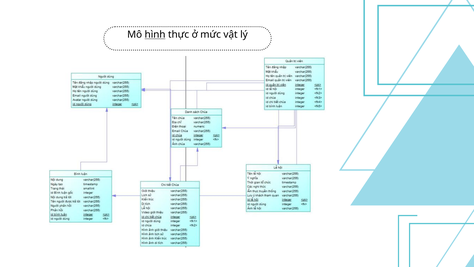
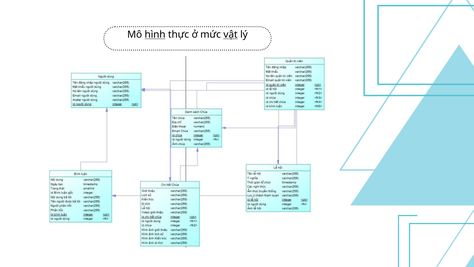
vật underline: none -> present (231, 35)
